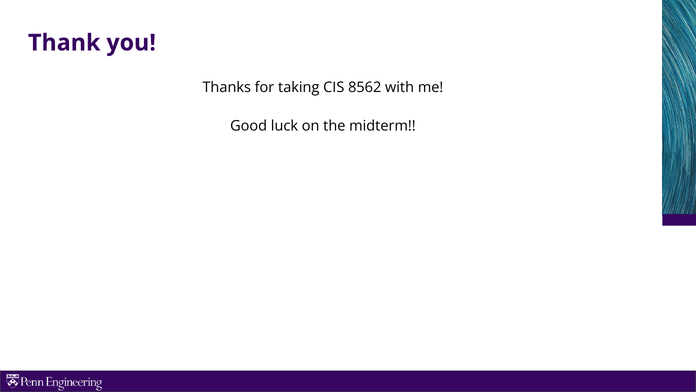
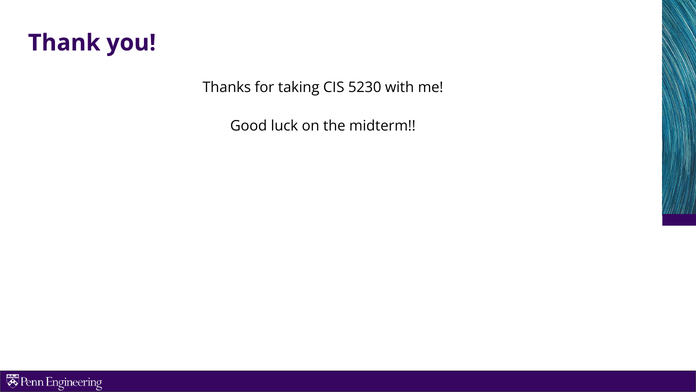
8562: 8562 -> 5230 (365, 87)
